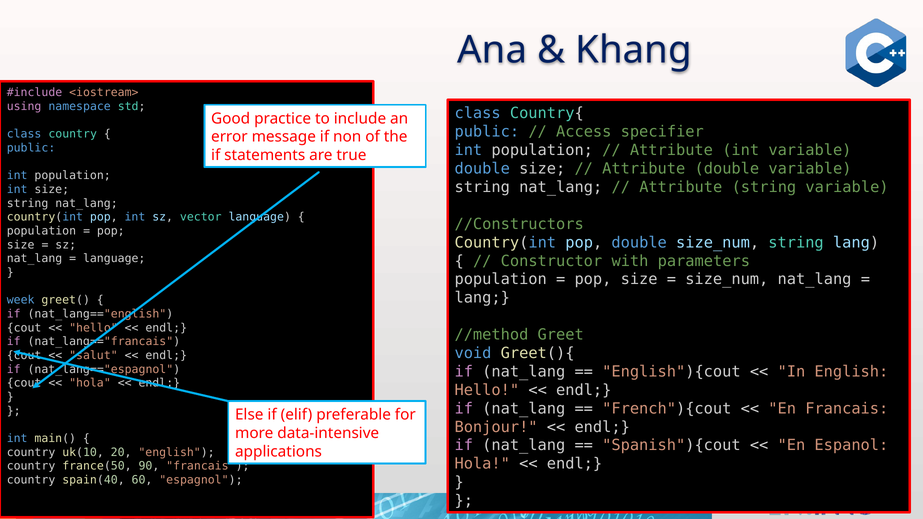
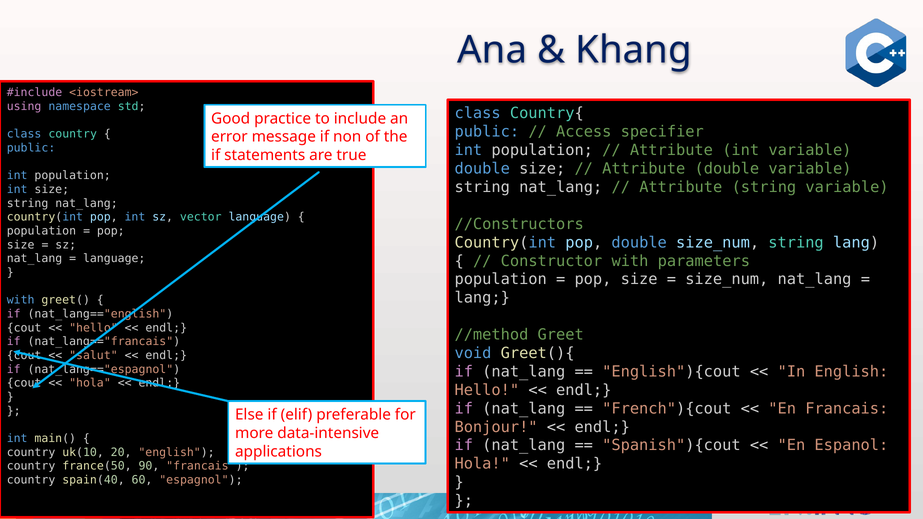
week: week -> with (21, 300)
